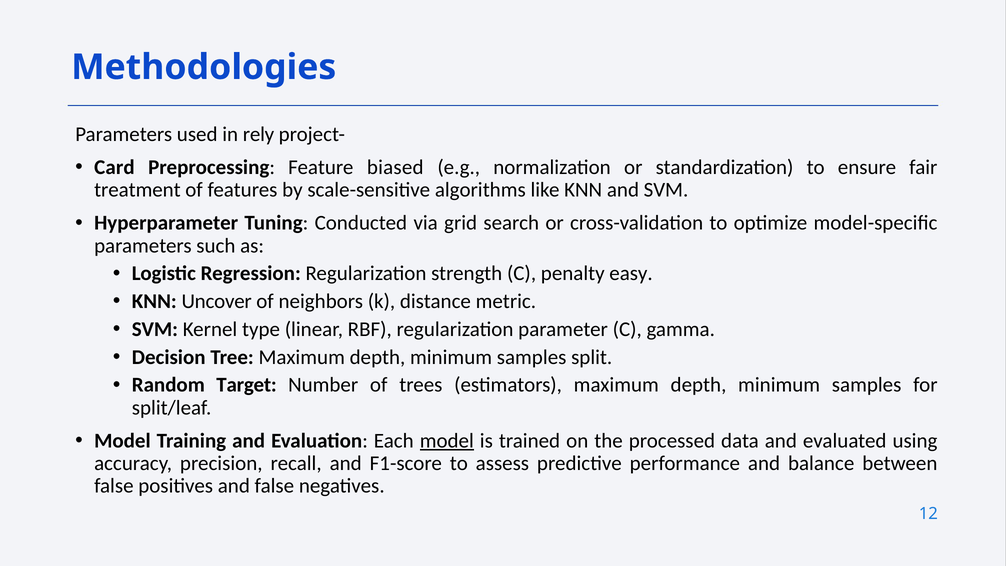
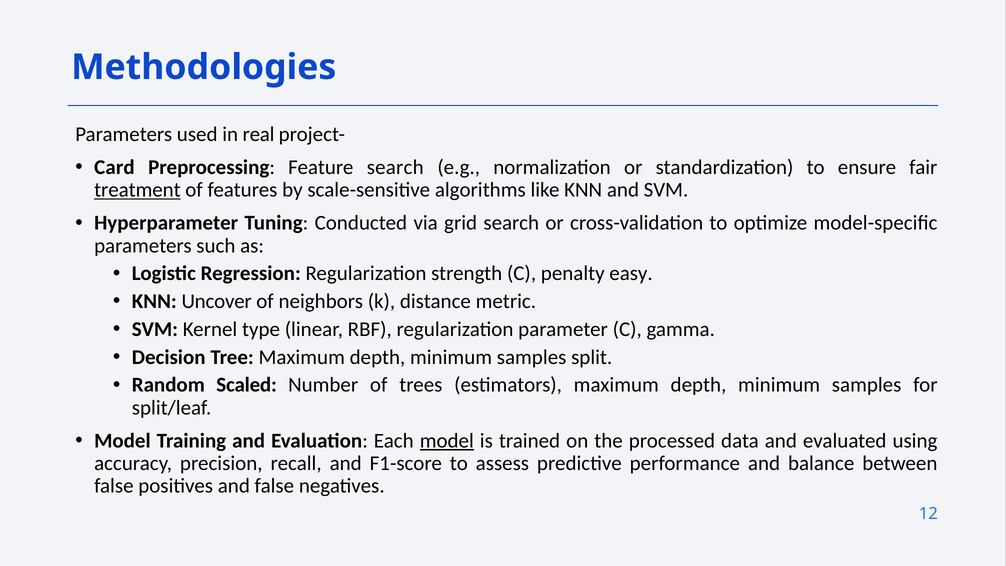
rely: rely -> real (259, 134)
Feature biased: biased -> search (395, 167)
treatment underline: none -> present (137, 190)
Target: Target -> Scaled (247, 385)
